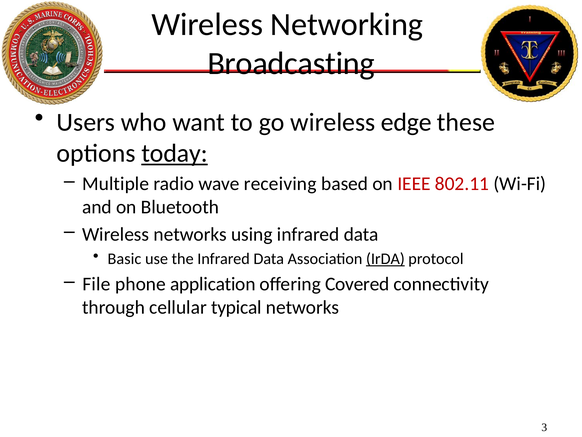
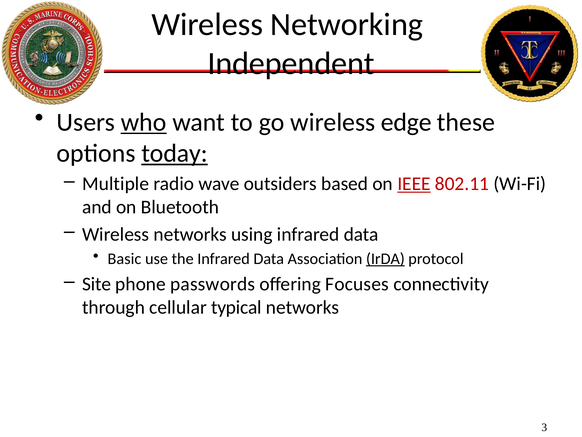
Broadcasting: Broadcasting -> Independent (291, 63)
who underline: none -> present (144, 122)
receiving: receiving -> outsiders (280, 184)
IEEE underline: none -> present (414, 184)
File: File -> Site (97, 284)
application: application -> passwords (213, 284)
Covered: Covered -> Focuses (357, 284)
